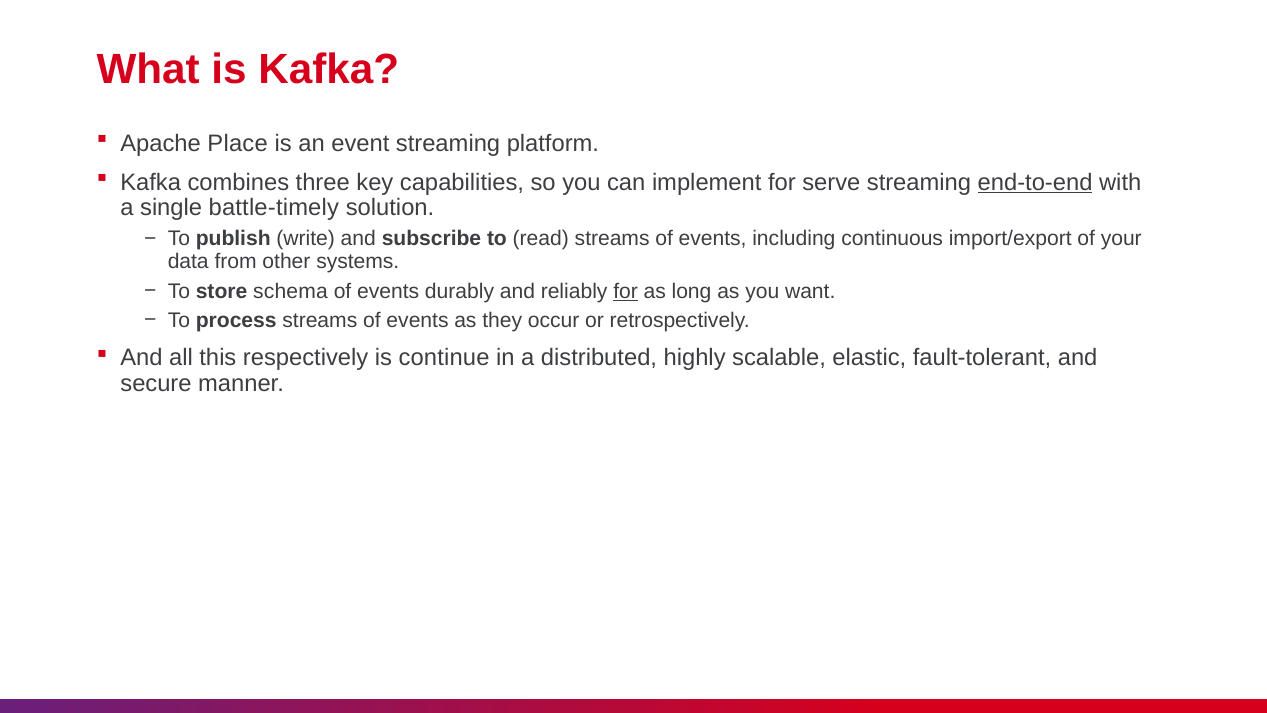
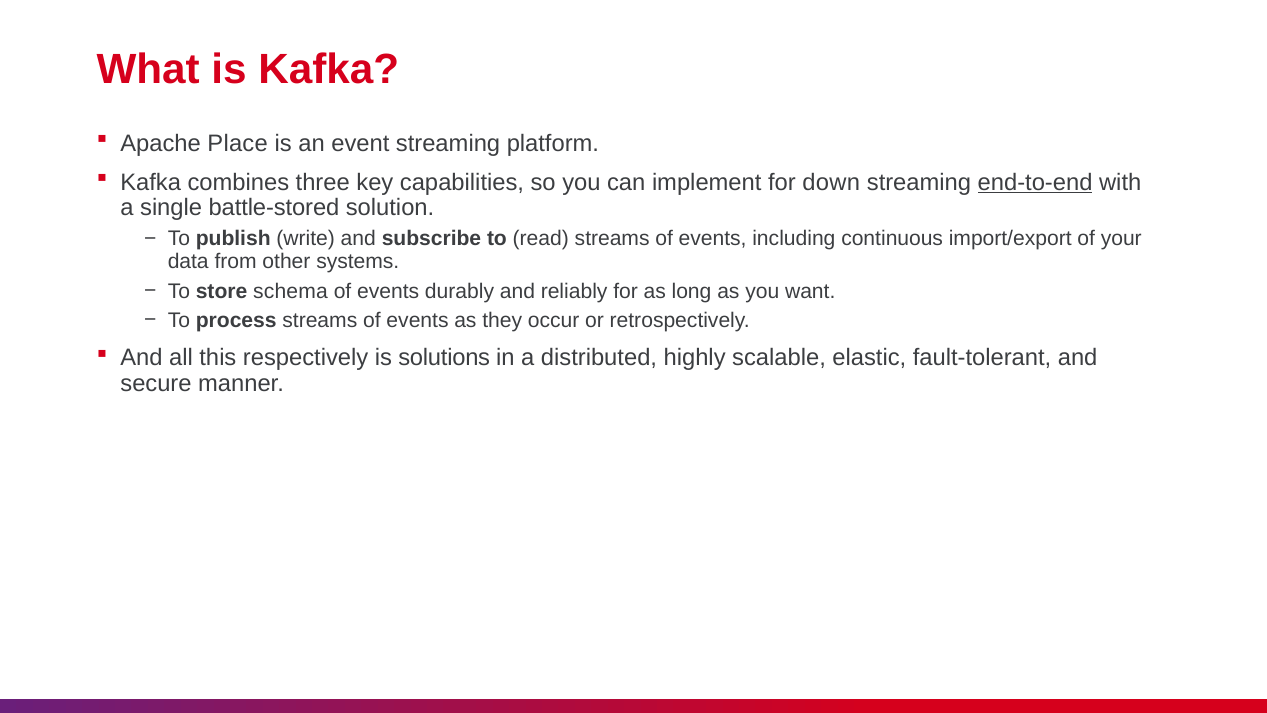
serve: serve -> down (831, 182)
battle-timely: battle-timely -> battle-stored (274, 208)
for underline: present -> none (626, 291)
continue: continue -> solutions (444, 358)
